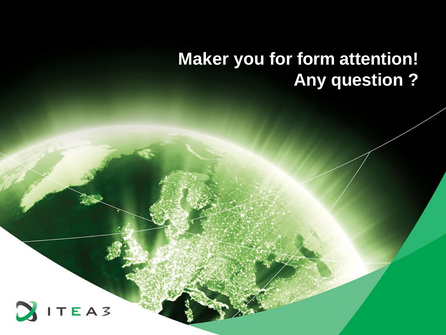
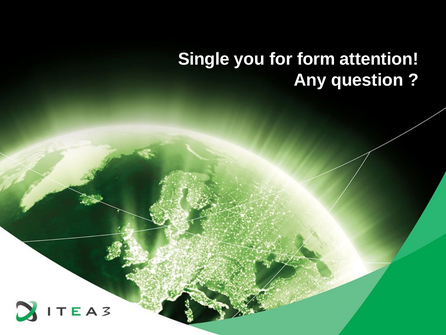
Maker: Maker -> Single (204, 59)
